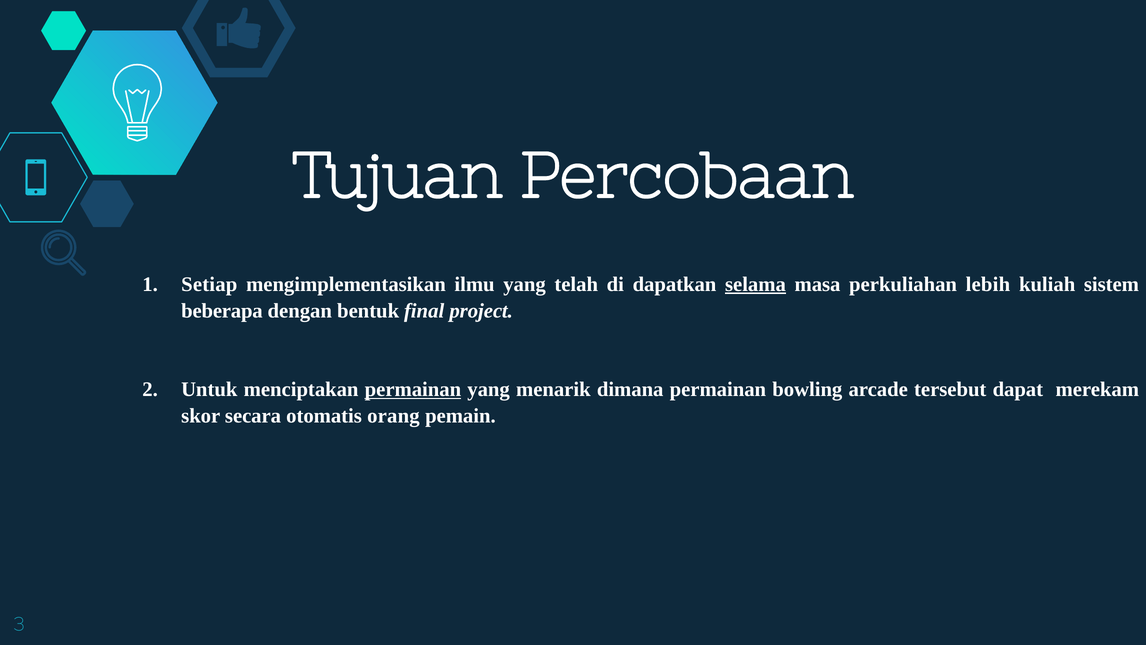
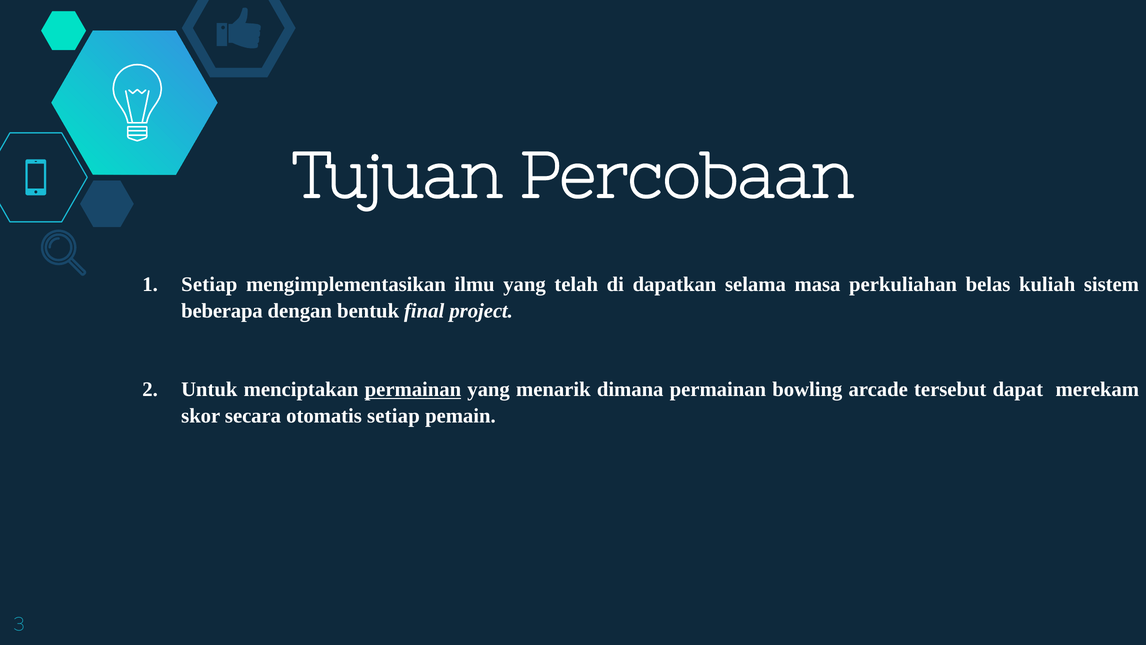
selama underline: present -> none (755, 284)
lebih: lebih -> belas (988, 284)
otomatis orang: orang -> setiap (393, 416)
